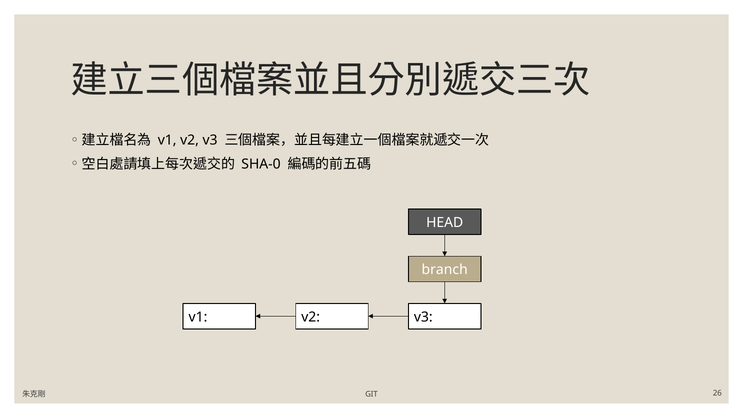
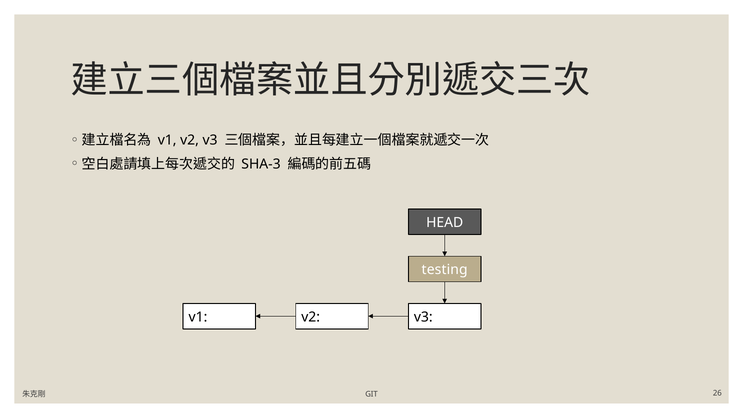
SHA-0: SHA-0 -> SHA-3 (261, 164)
branch: branch -> testing (445, 270)
